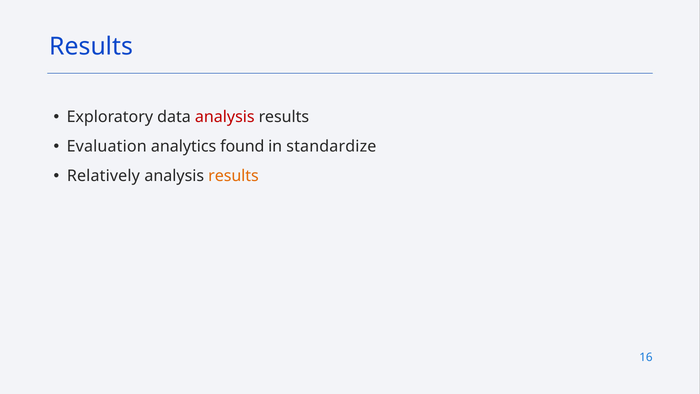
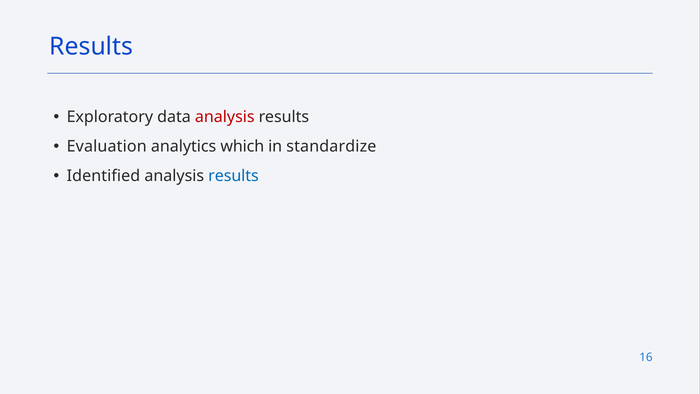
found: found -> which (242, 147)
Relatively: Relatively -> Identified (103, 176)
results colour: orange -> blue (233, 176)
